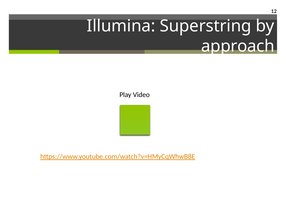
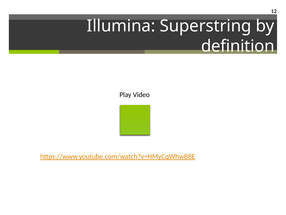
approach: approach -> definition (238, 46)
